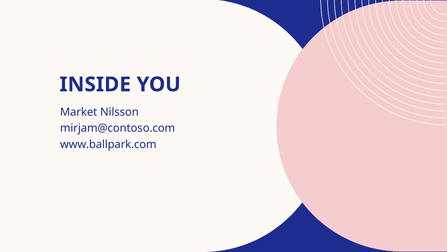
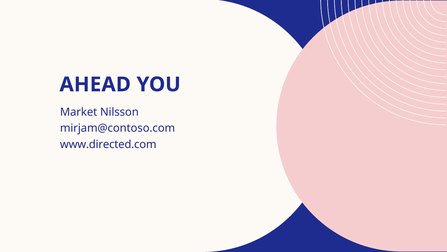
INSIDE: INSIDE -> AHEAD (95, 84)
www.ballpark.com: www.ballpark.com -> www.directed.com (108, 144)
